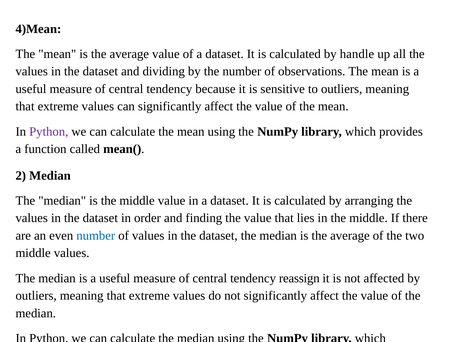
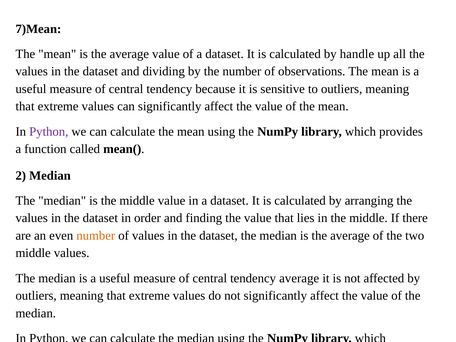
4)Mean: 4)Mean -> 7)Mean (38, 29)
number colour: blue -> orange (96, 236)
tendency reassign: reassign -> average (299, 278)
